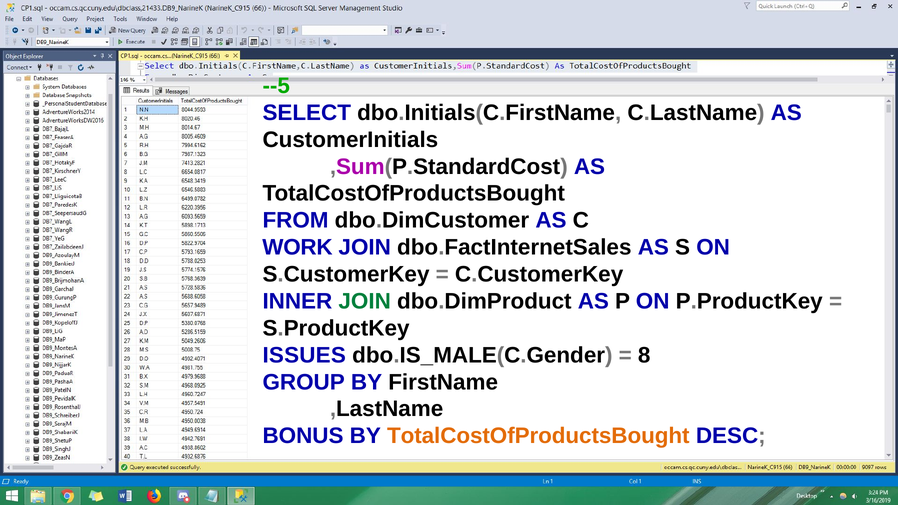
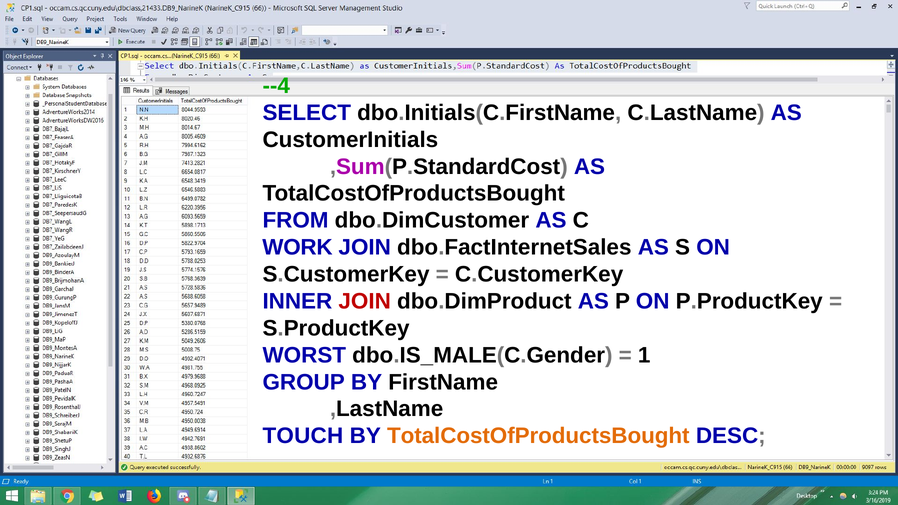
--5: --5 -> --4 (276, 86)
JOIN colour: green -> red (365, 301)
ISSUES: ISSUES -> WORST (304, 355)
8: 8 -> 1 (644, 355)
BONUS: BONUS -> TOUCH (303, 436)
